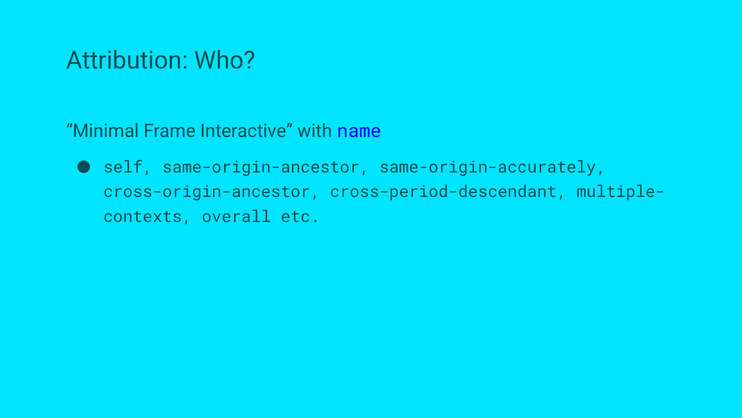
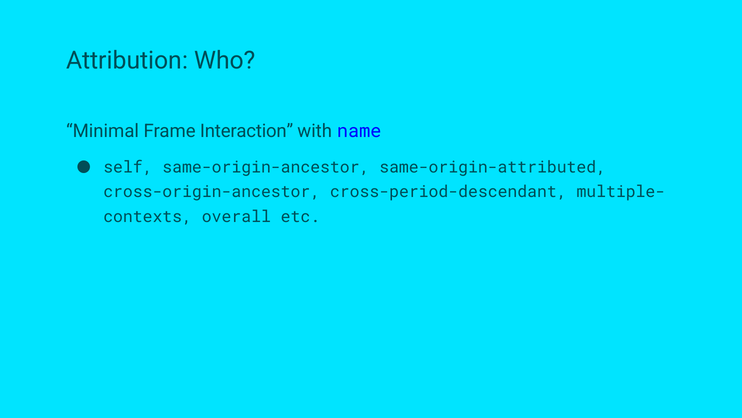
Interactive: Interactive -> Interaction (247, 131)
same-origin-accurately: same-origin-accurately -> same-origin-attributed (493, 167)
